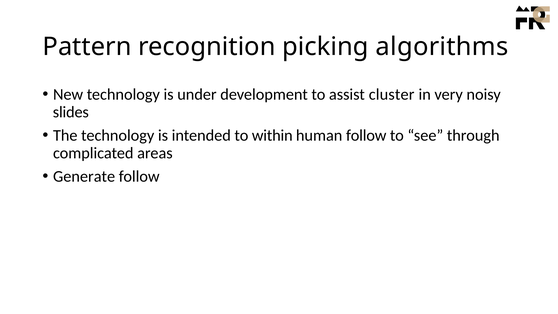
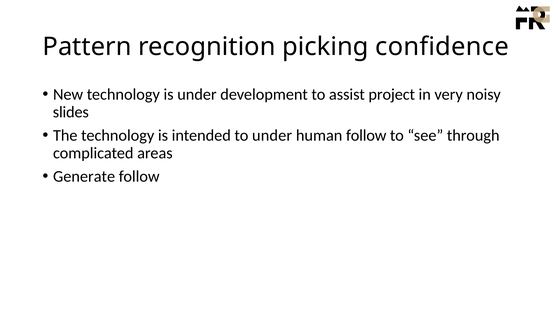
algorithms: algorithms -> confidence (442, 47)
cluster: cluster -> project (392, 94)
to within: within -> under (272, 135)
